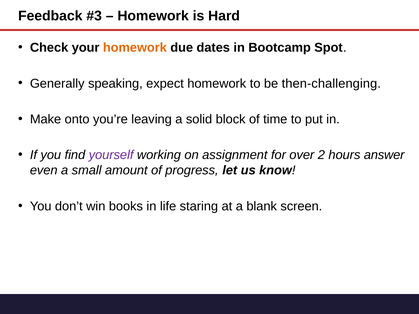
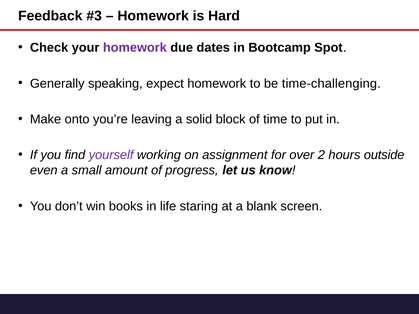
homework colour: orange -> purple (135, 48)
then-challenging: then-challenging -> time-challenging (331, 84)
answer: answer -> outside (384, 155)
